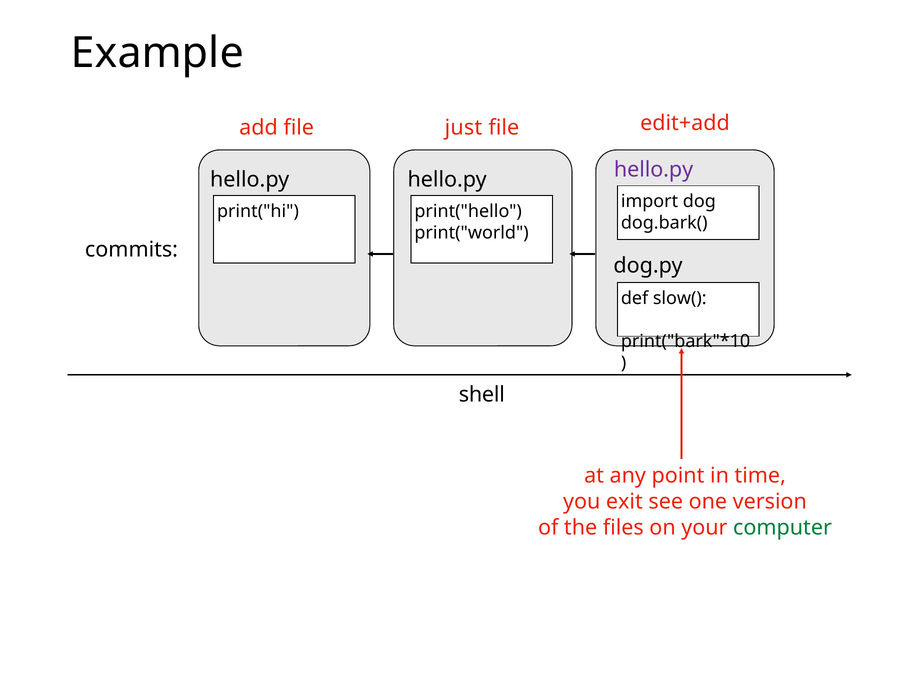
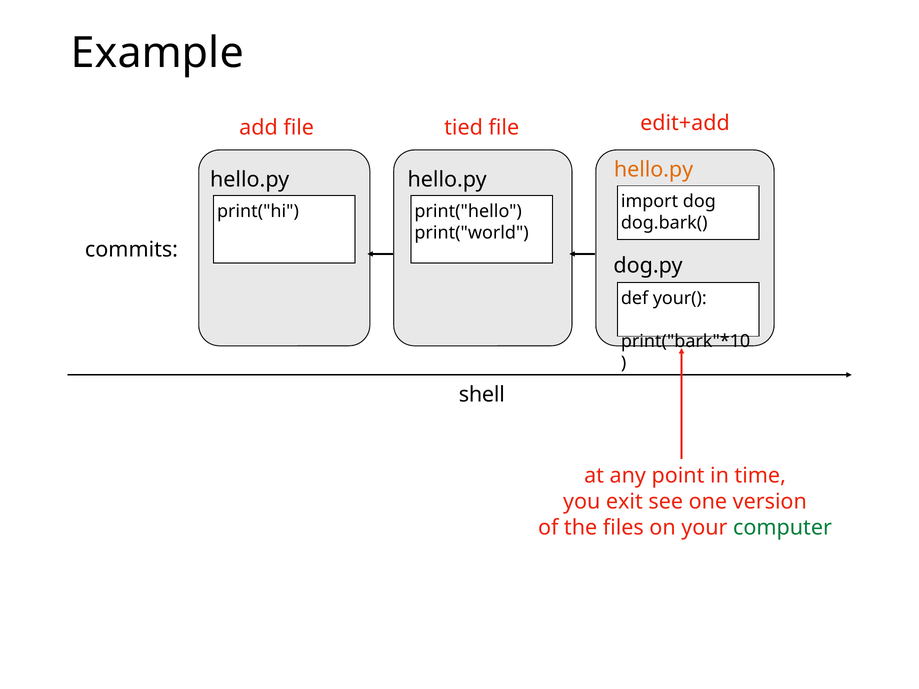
just: just -> tied (464, 128)
hello.py colour: purple -> orange (654, 170)
slow(: slow( -> your( (680, 298)
